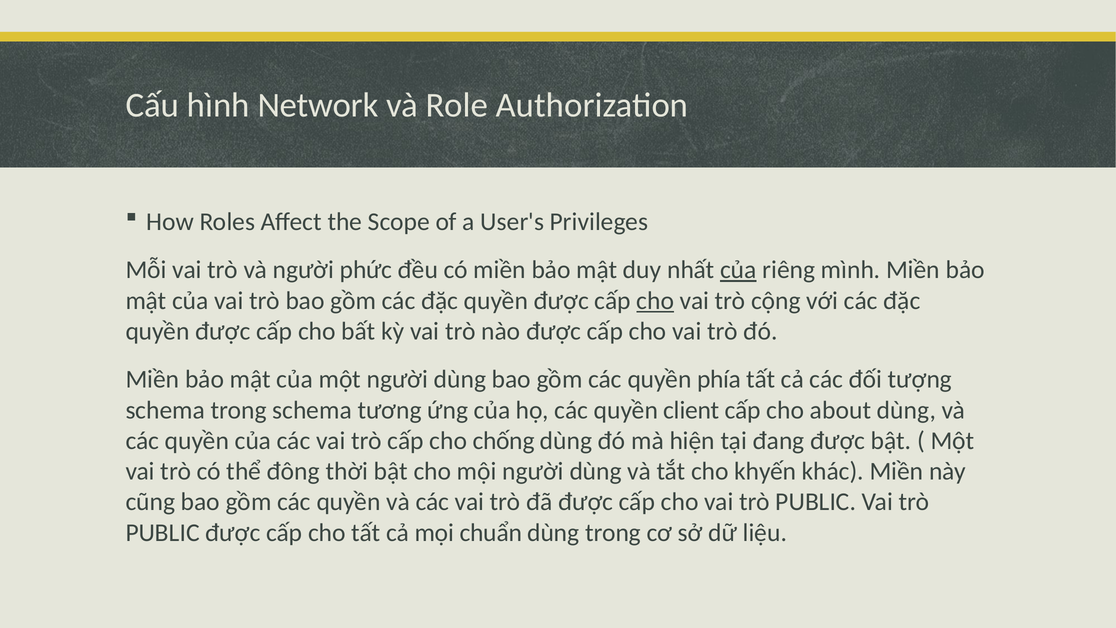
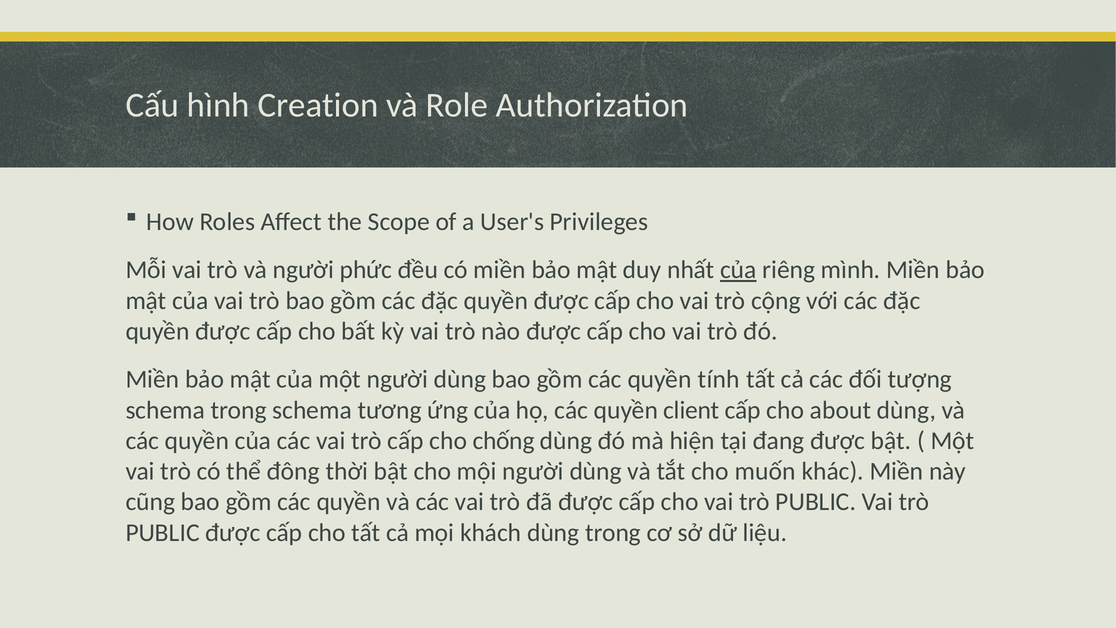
Network: Network -> Creation (318, 105)
cho underline: present -> none (655, 301)
phía: phía -> tính (719, 379)
khyến: khyến -> muốn (765, 471)
chuẩn: chuẩn -> khách (491, 532)
